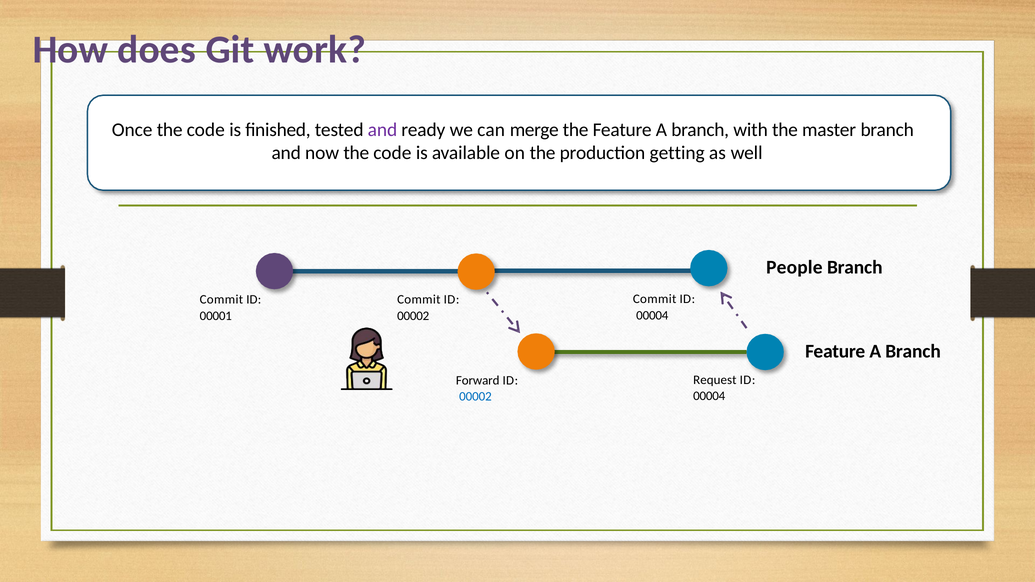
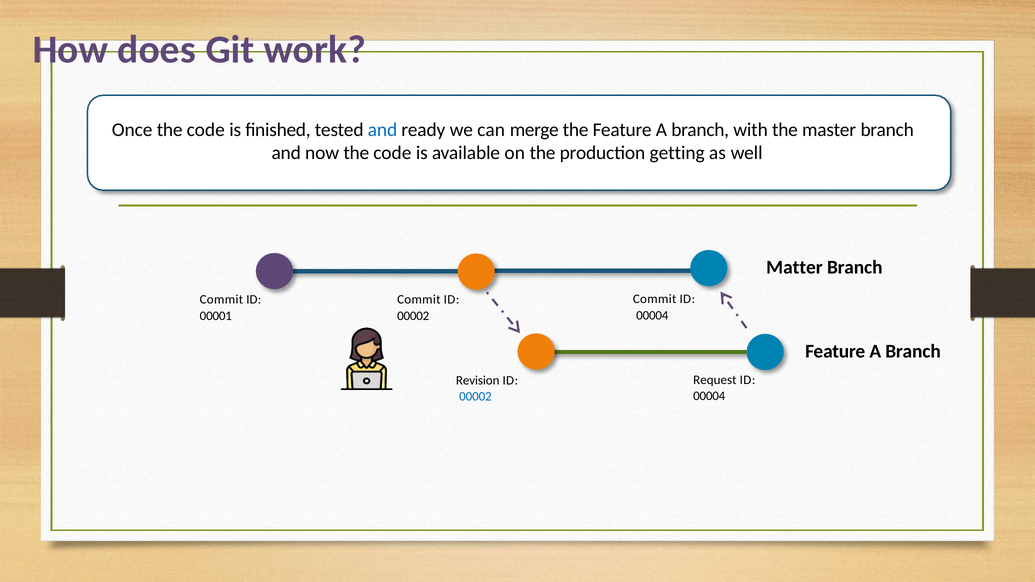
and colour: purple -> blue (383, 130)
People: People -> Matter (794, 268)
Forward: Forward -> Revision (478, 380)
